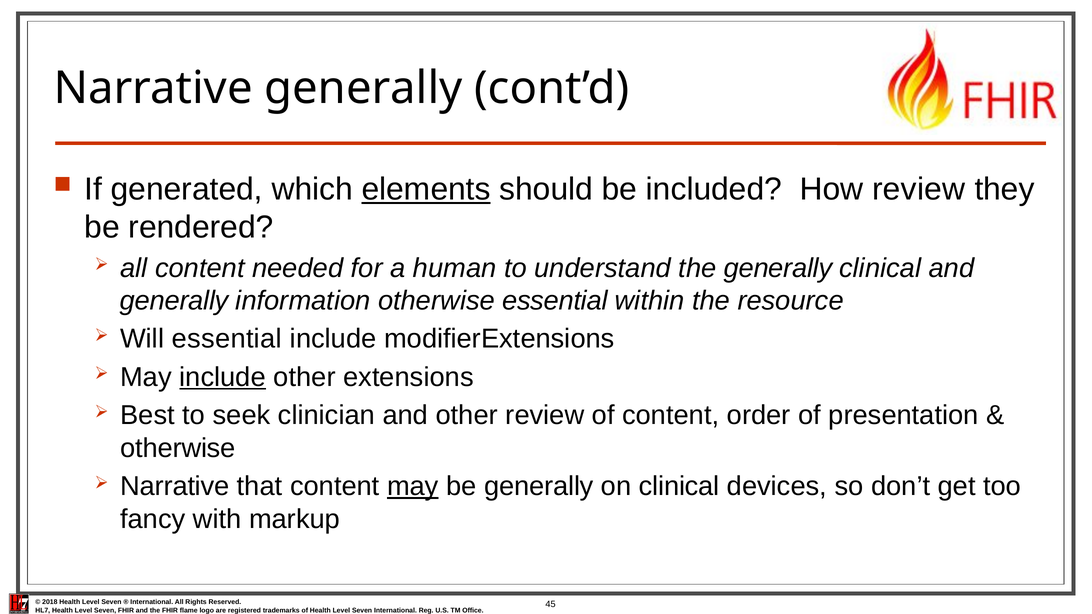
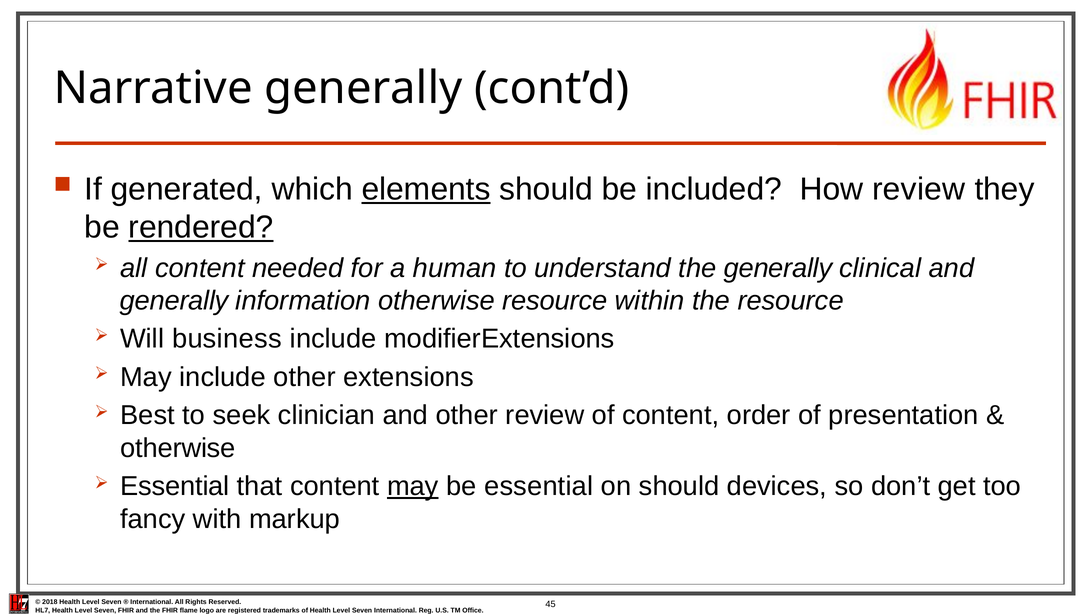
rendered underline: none -> present (201, 227)
otherwise essential: essential -> resource (555, 301)
Will essential: essential -> business (227, 339)
include underline: present -> none (223, 377)
Narrative: Narrative -> Essential (175, 486)
be generally: generally -> essential (539, 486)
on clinical: clinical -> should (679, 486)
